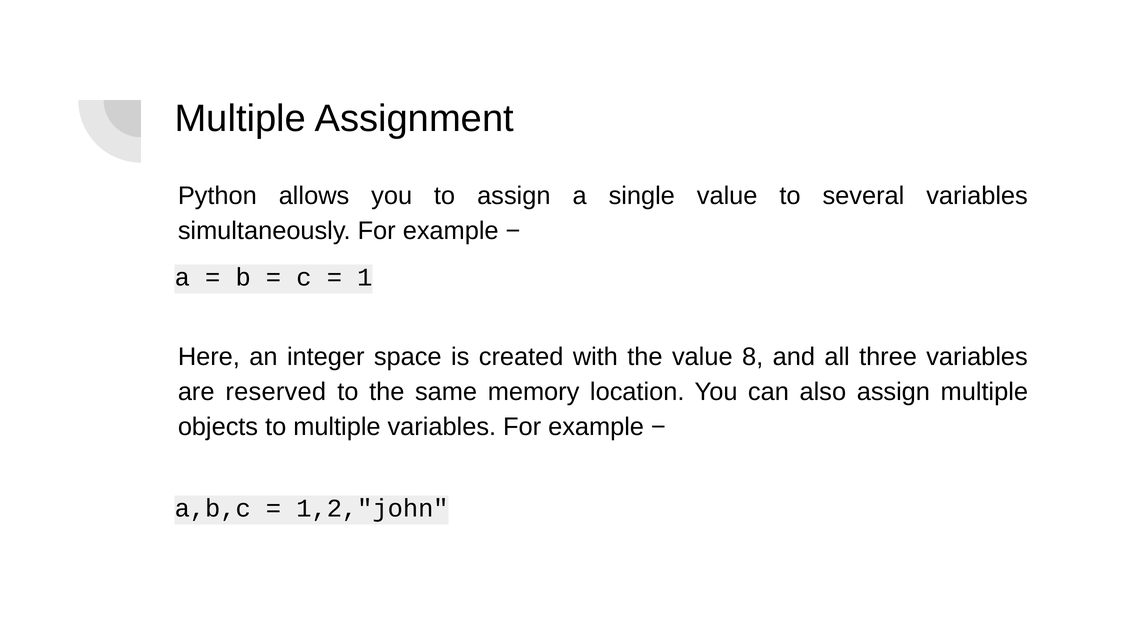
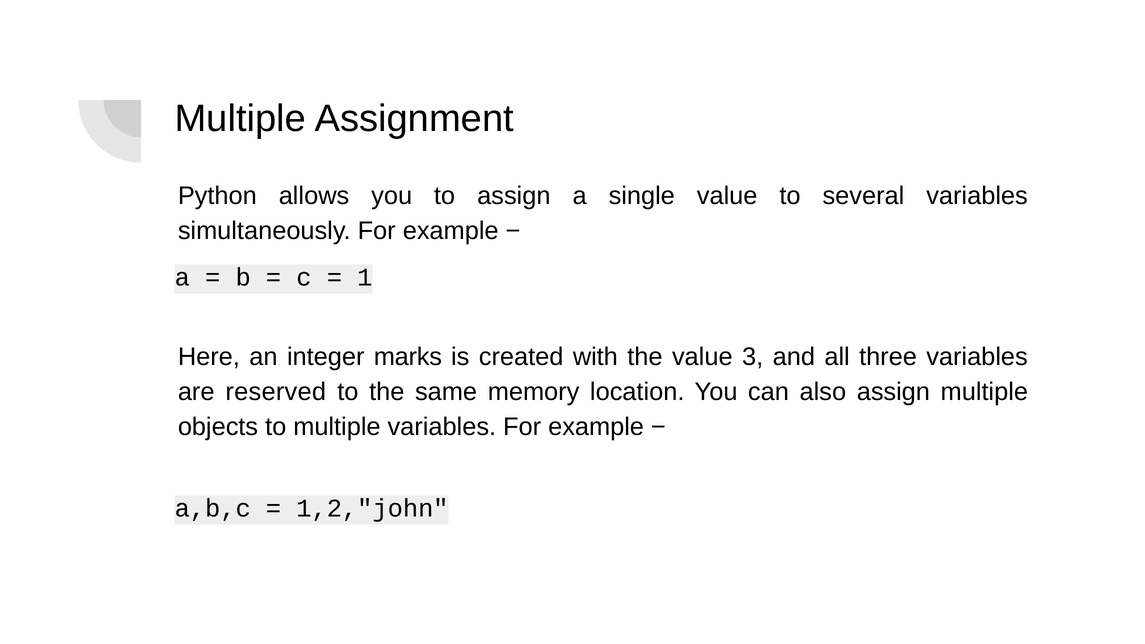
space: space -> marks (408, 357)
8: 8 -> 3 (753, 357)
